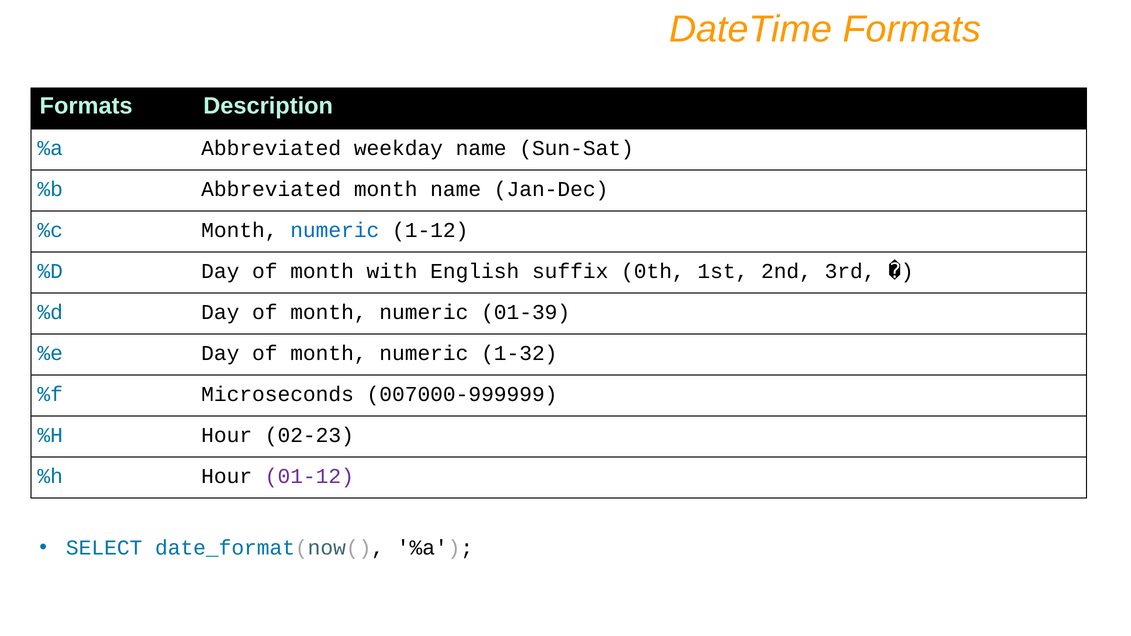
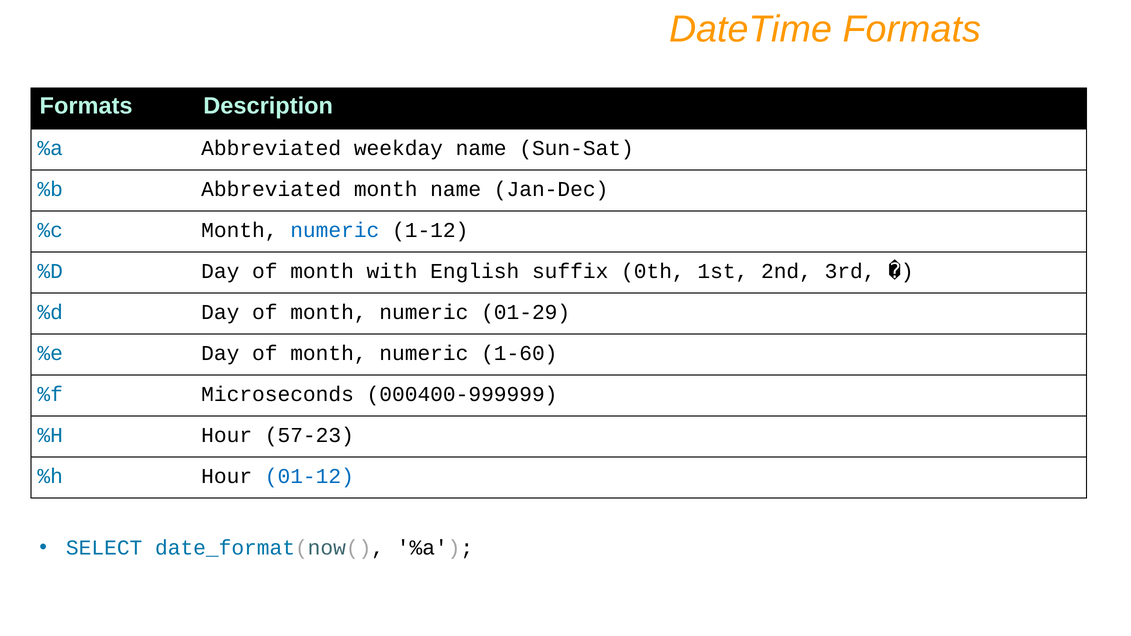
01-39: 01-39 -> 01-29 (526, 312)
1-32: 1-32 -> 1-60 (519, 353)
007000-999999: 007000-999999 -> 000400-999999 (462, 394)
02-23: 02-23 -> 57-23 (309, 435)
01-12 colour: purple -> blue (309, 476)
